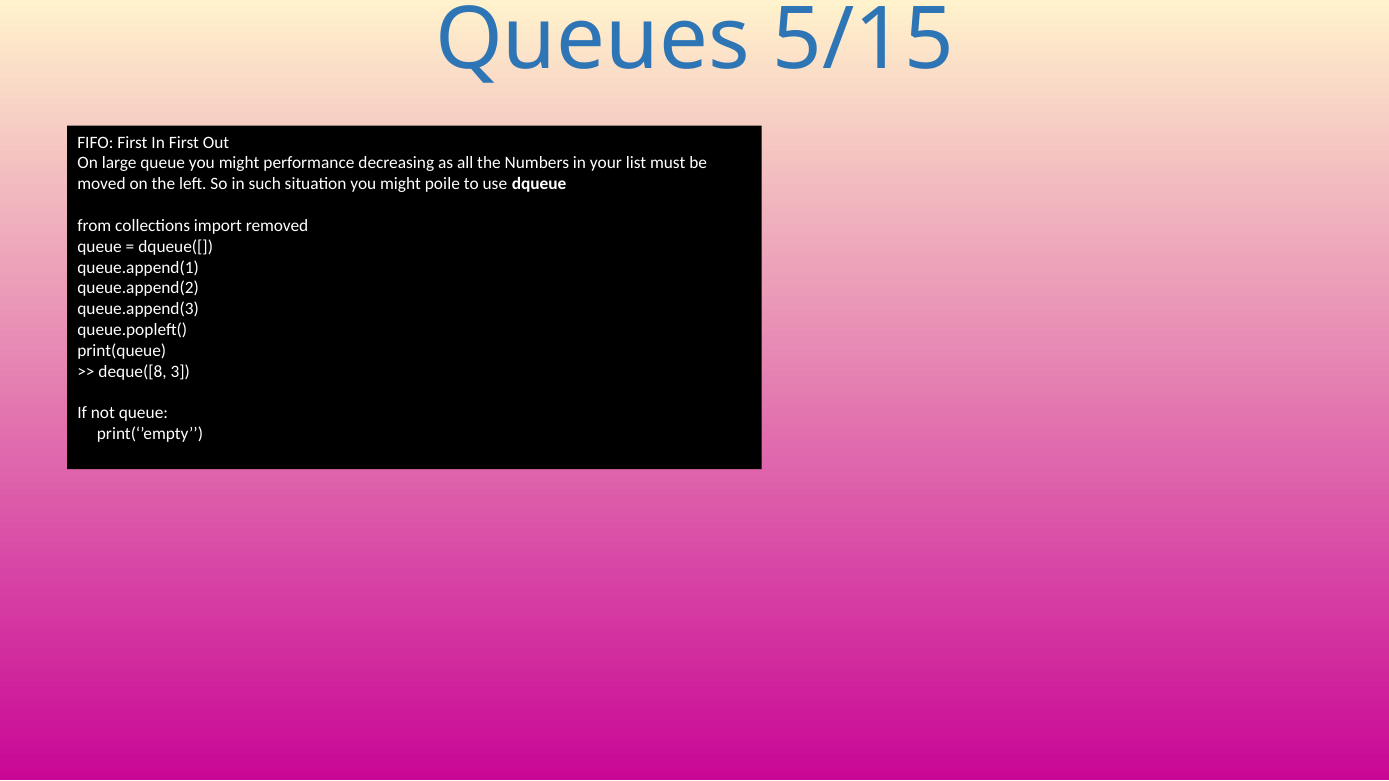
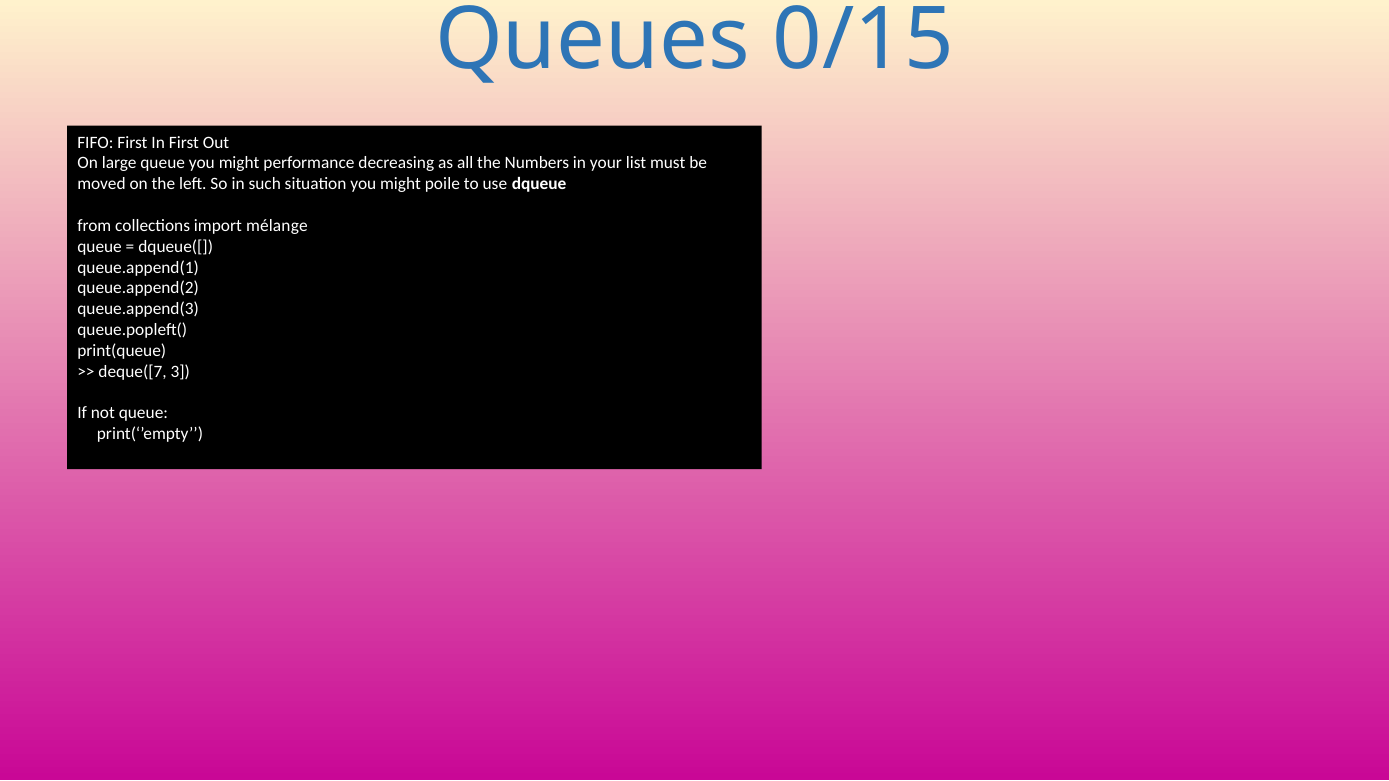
5/15: 5/15 -> 0/15 (863, 40)
removed: removed -> mélange (277, 226)
deque([8: deque([8 -> deque([7 (133, 372)
